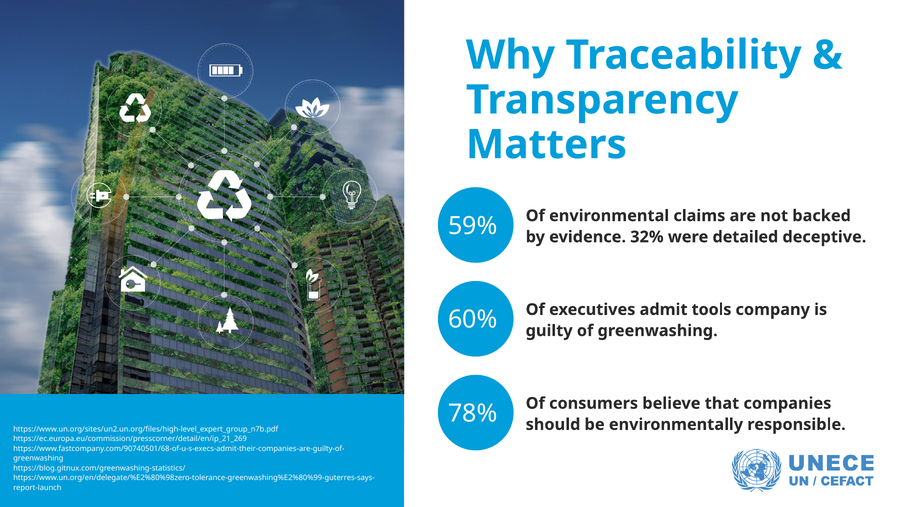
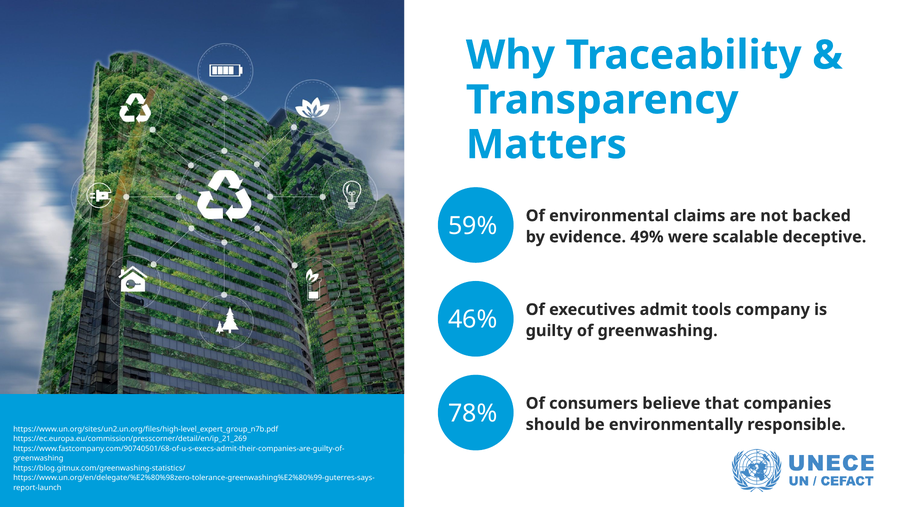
32%: 32% -> 49% (647, 237)
detailed: detailed -> scalable (745, 237)
60%: 60% -> 46% (473, 320)
